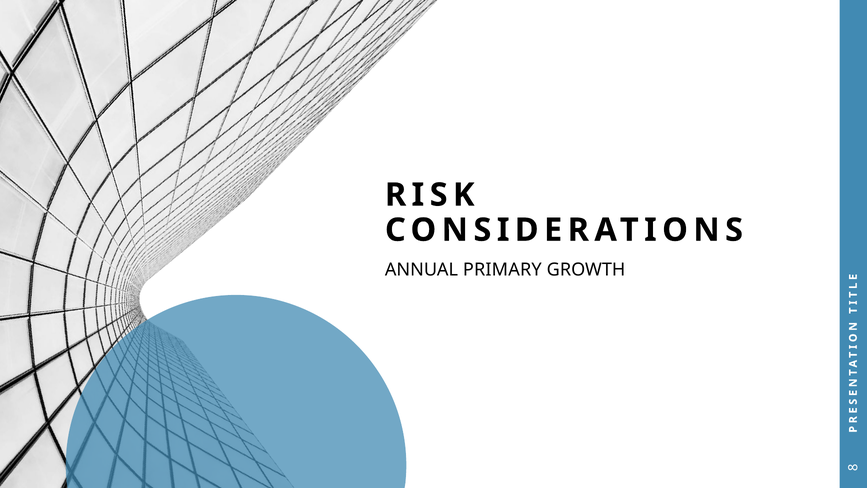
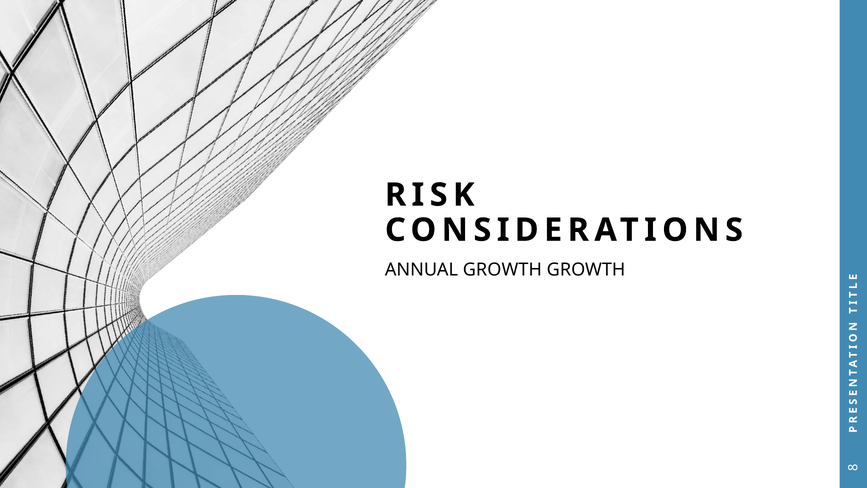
ANNUAL PRIMARY: PRIMARY -> GROWTH (502, 270)
